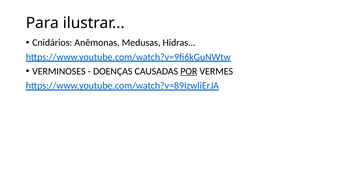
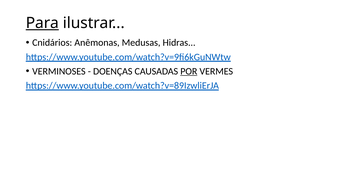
Para underline: none -> present (42, 23)
